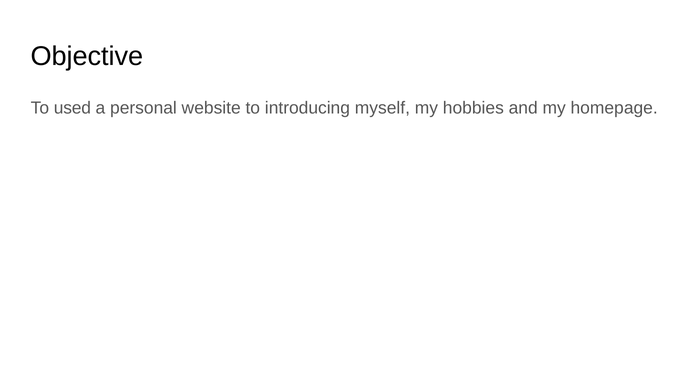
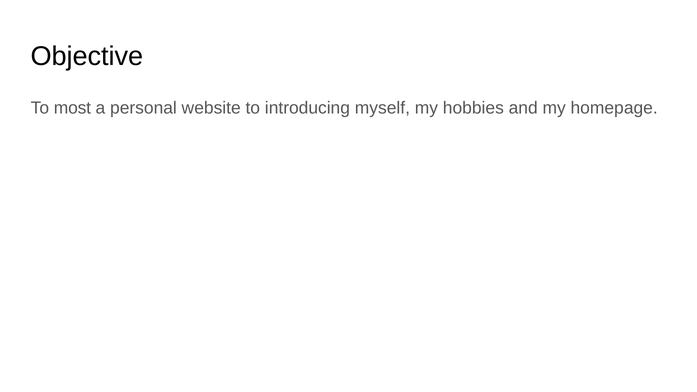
used: used -> most (72, 108)
